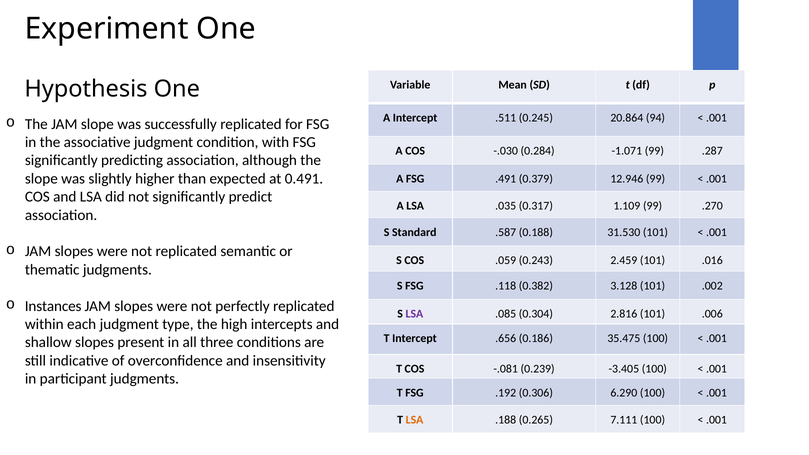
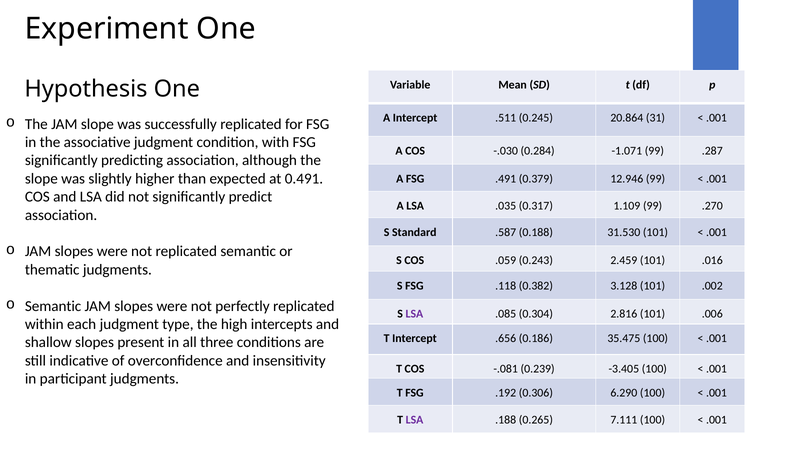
94: 94 -> 31 (656, 118)
Instances: Instances -> Semantic (53, 306)
LSA colour: orange -> purple (414, 420)
